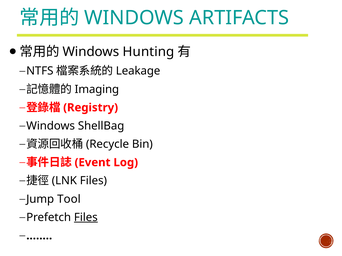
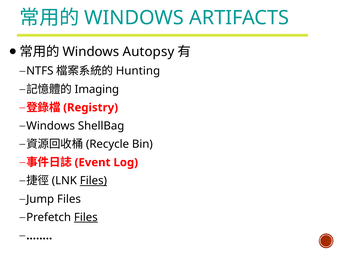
Hunting: Hunting -> Autopsy (149, 52)
Leakage: Leakage -> Hunting (138, 71)
Files underline: none -> present (93, 181)
Jump Tool: Tool -> Files (69, 199)
